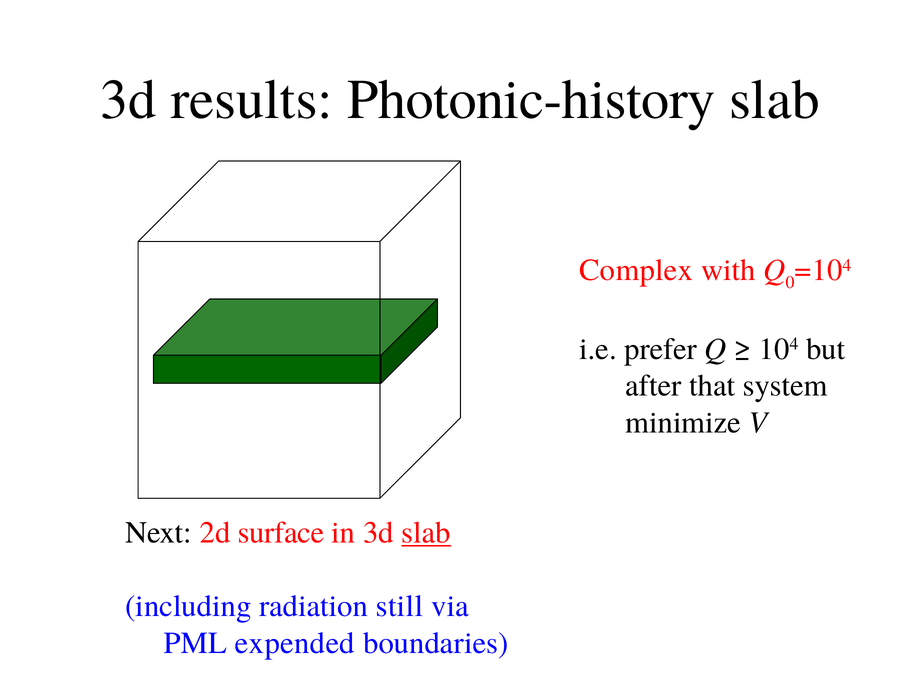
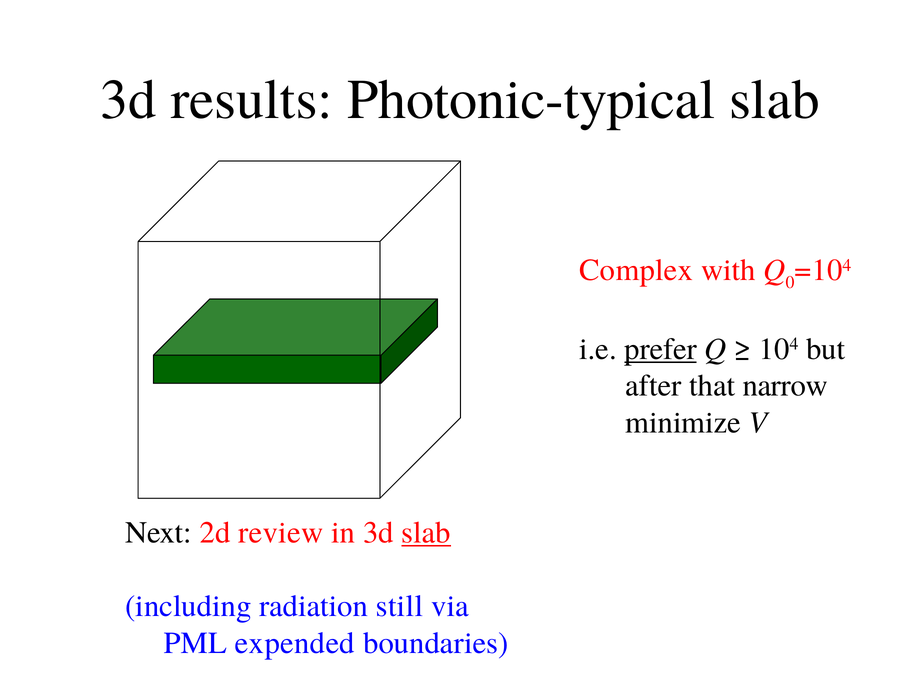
Photonic-history: Photonic-history -> Photonic-typical (531, 100)
prefer underline: none -> present (661, 349)
system: system -> narrow (785, 386)
surface: surface -> review (281, 533)
